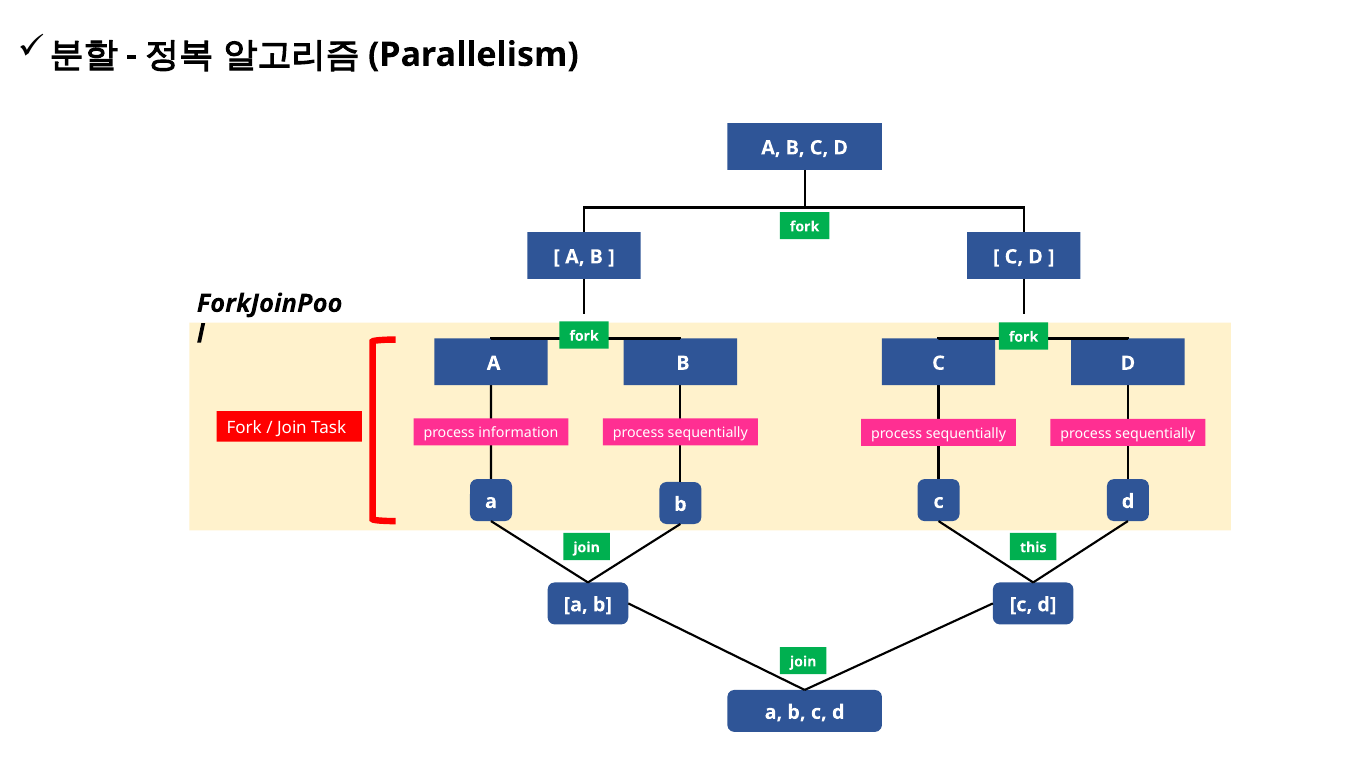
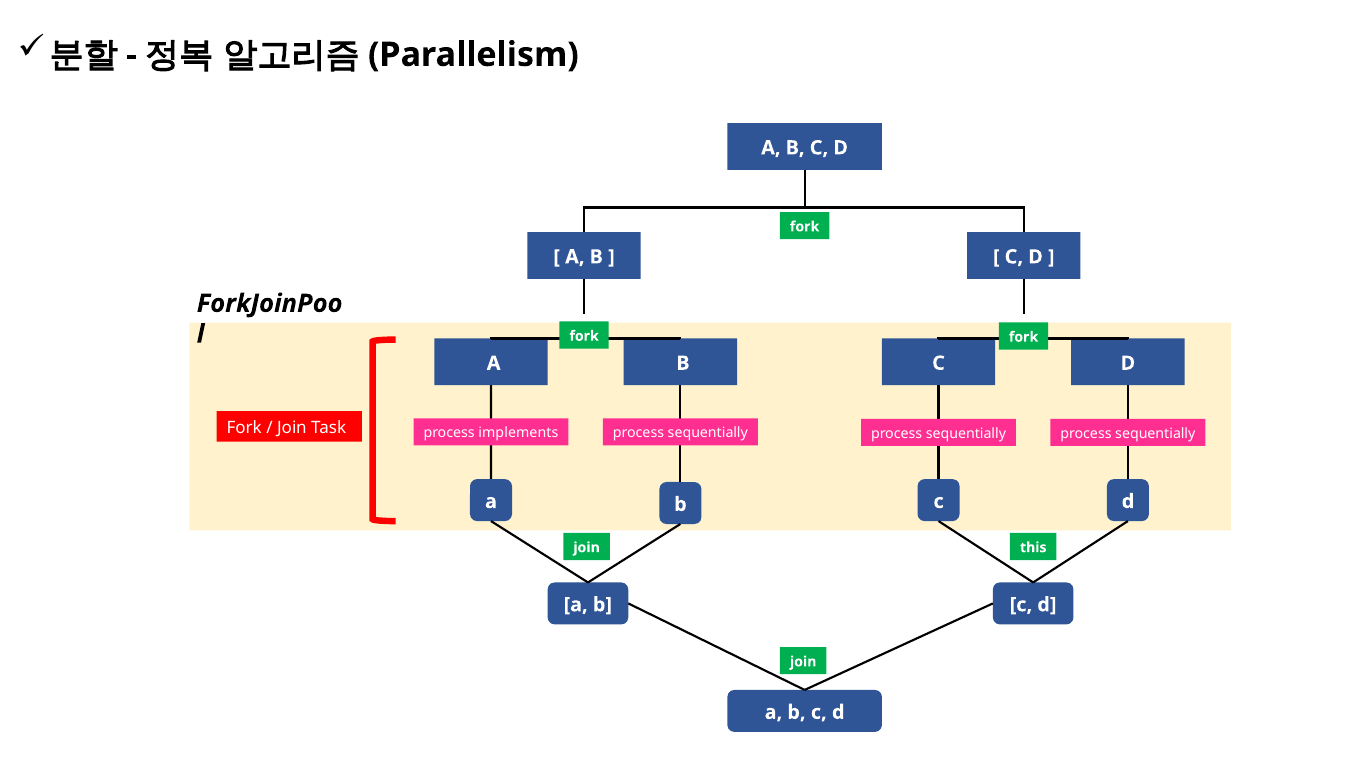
information: information -> implements (518, 433)
